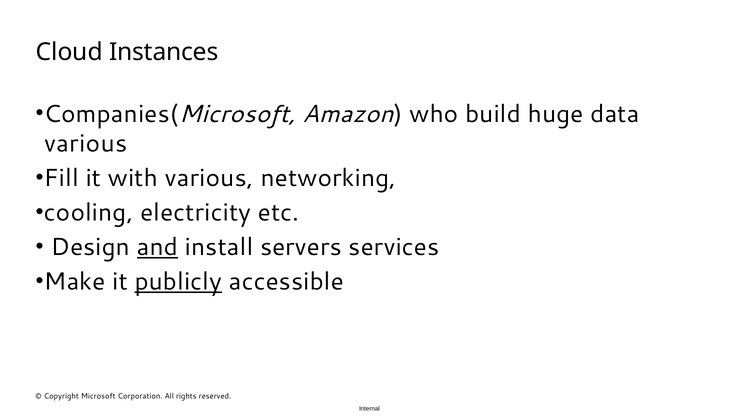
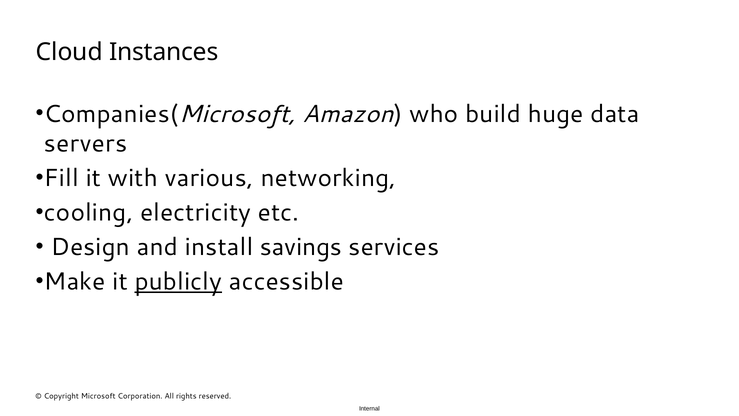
various: various -> servers (86, 144)
and underline: present -> none (157, 247)
servers: servers -> savings (301, 247)
